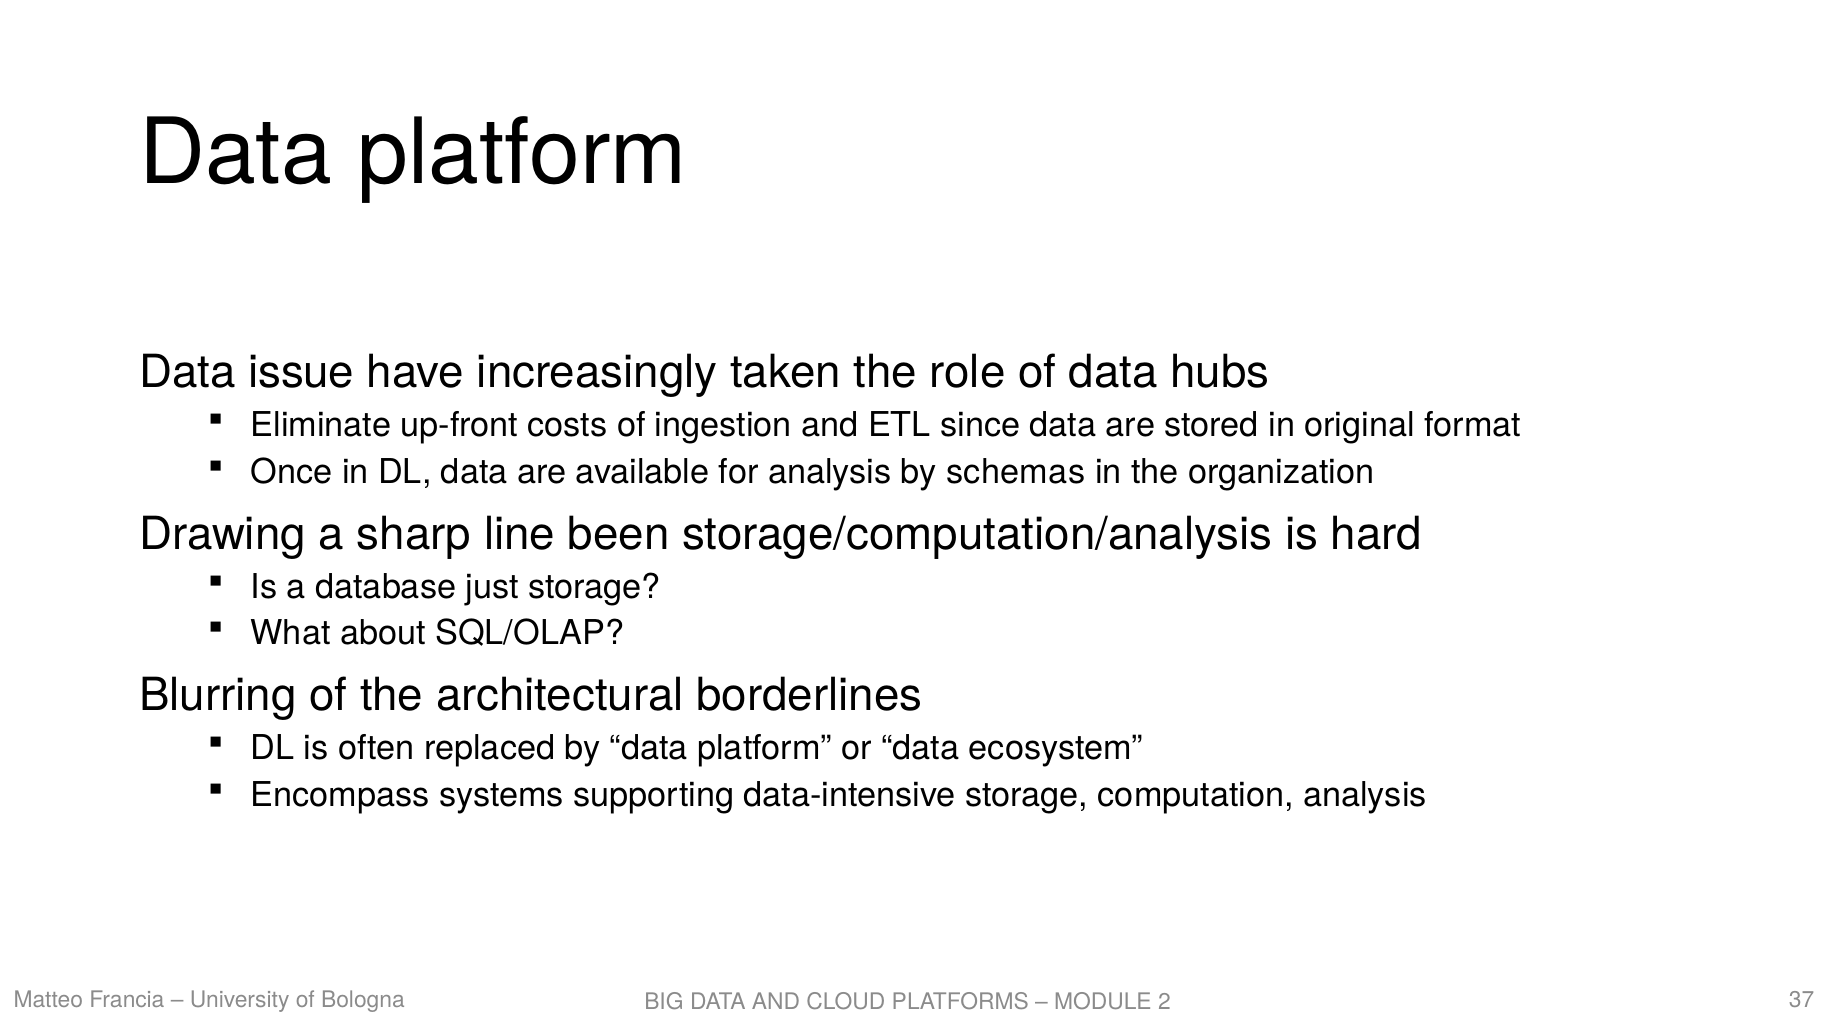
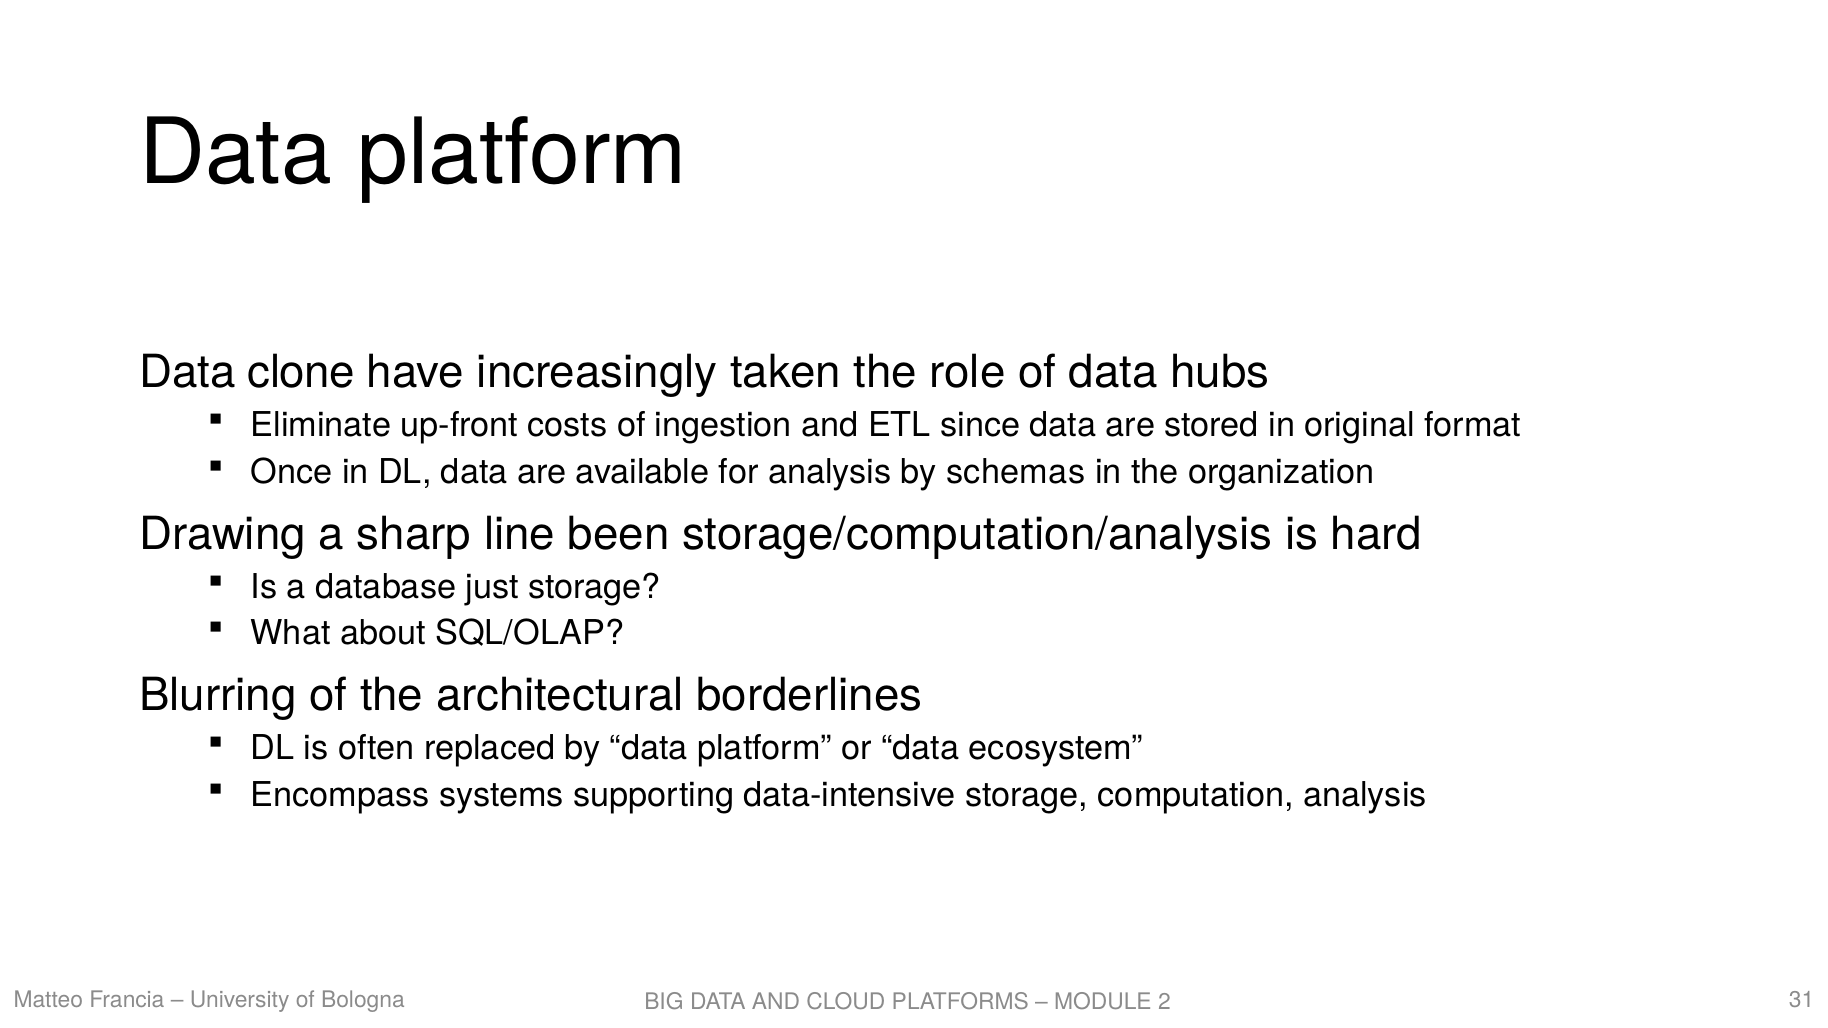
issue: issue -> clone (302, 373)
37: 37 -> 31 (1802, 1000)
